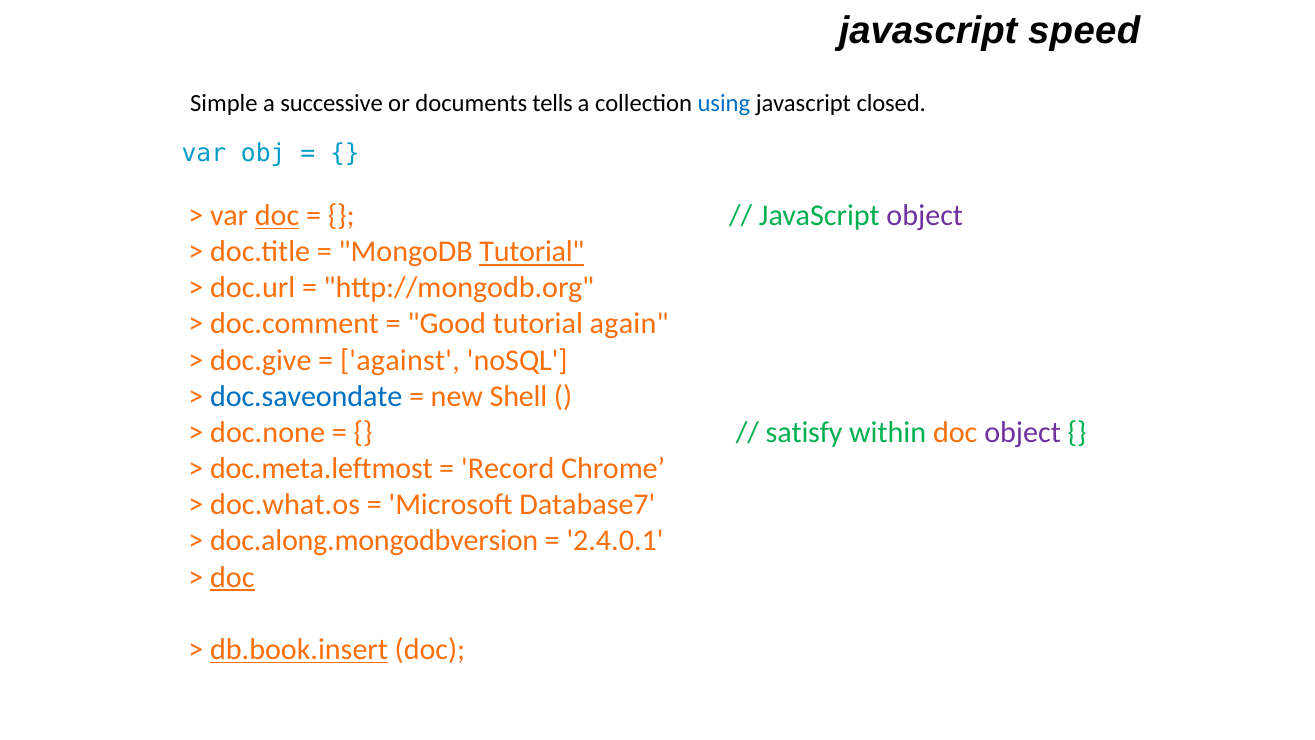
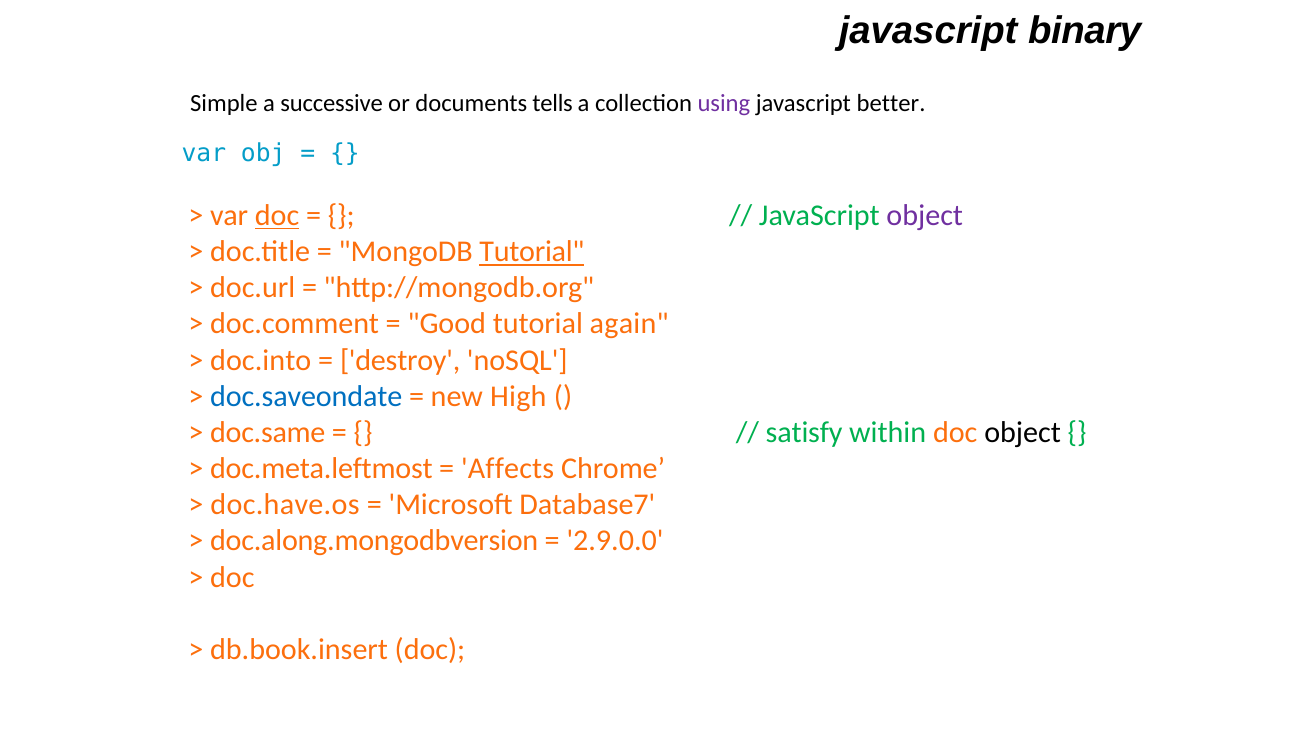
speed: speed -> binary (1085, 31)
using colour: blue -> purple (724, 104)
closed: closed -> better (891, 104)
doc.give: doc.give -> doc.into (261, 360)
against: against -> destroy (400, 360)
Shell: Shell -> High (518, 396)
doc.none: doc.none -> doc.same (268, 432)
object colour: purple -> black (1023, 432)
Record: Record -> Affects (508, 468)
doc.what.os: doc.what.os -> doc.have.os (285, 505)
2.4.0.1: 2.4.0.1 -> 2.9.0.0 (615, 541)
doc underline: present -> none (232, 577)
db.book.insert underline: present -> none (299, 649)
